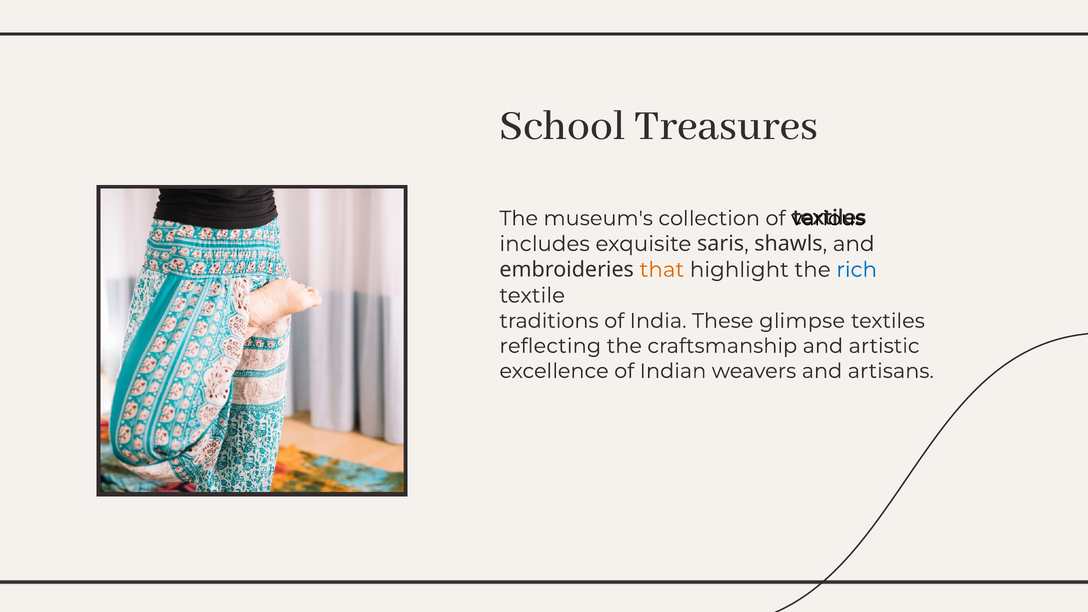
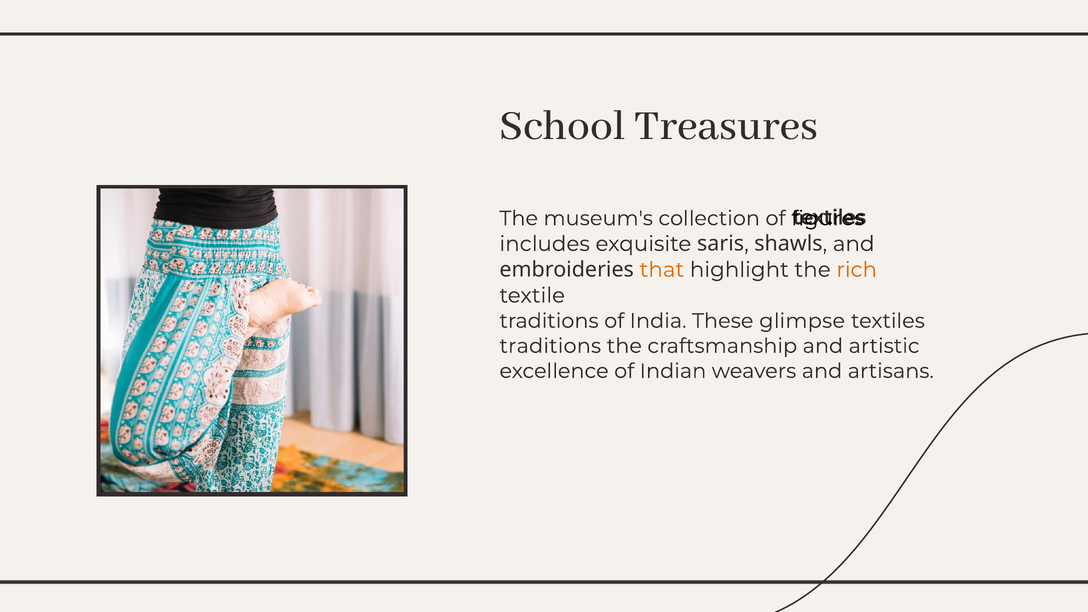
various: various -> ﬁgures (828, 218)
rich colour: blue -> orange (857, 270)
reﬂecting: reﬂecting -> traditions (550, 346)
